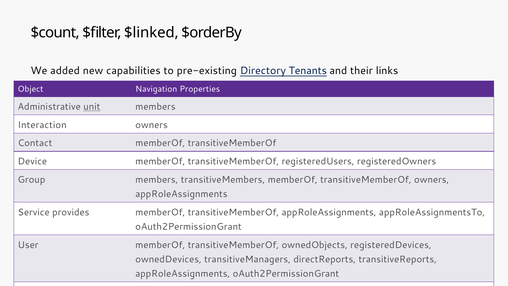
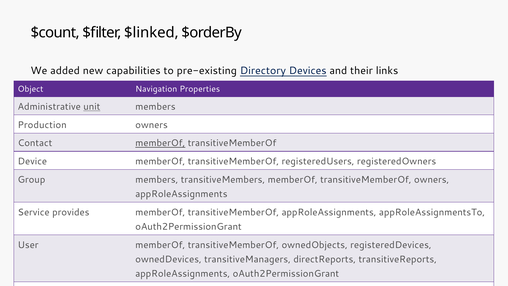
Tenants: Tenants -> Devices (308, 71)
Interaction: Interaction -> Production (42, 125)
memberOf underline: none -> present (160, 143)
